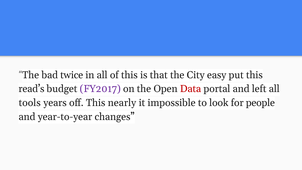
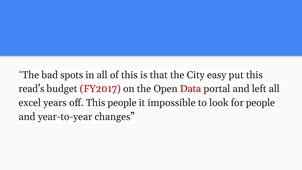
twice: twice -> spots (72, 75)
FY2017 colour: purple -> red (100, 89)
tools: tools -> excel (30, 103)
This nearly: nearly -> people (122, 103)
